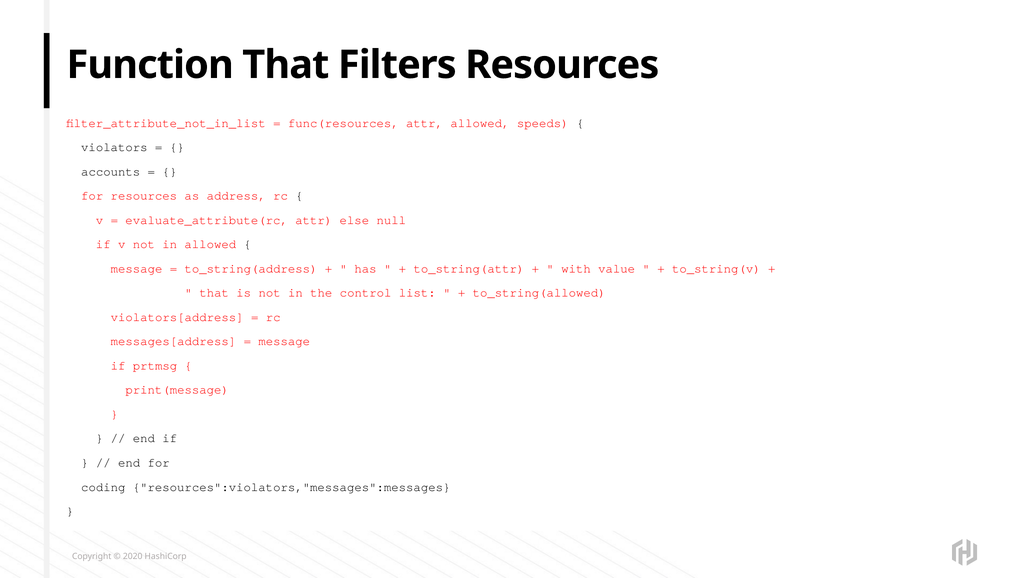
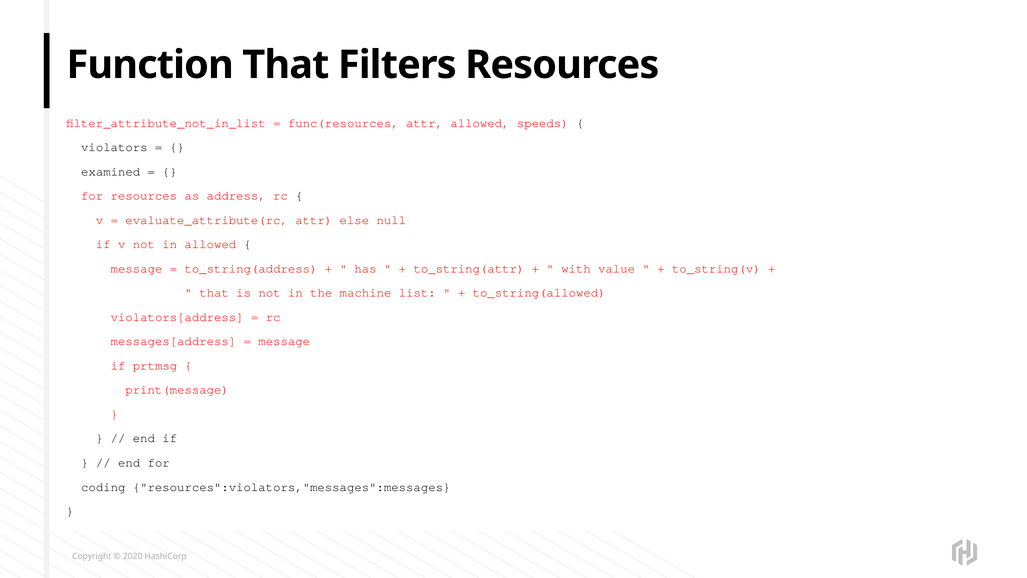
accounts: accounts -> examined (111, 172)
control: control -> machine (366, 293)
